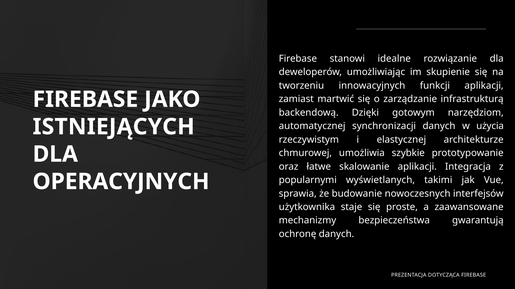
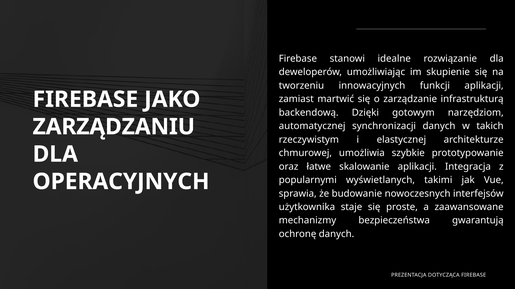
ISTNIEJĄCYCH: ISTNIEJĄCYCH -> ZARZĄDZANIU (114, 127)
użycia: użycia -> takich (490, 126)
